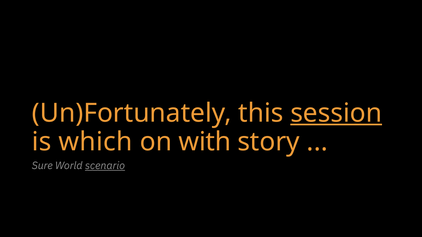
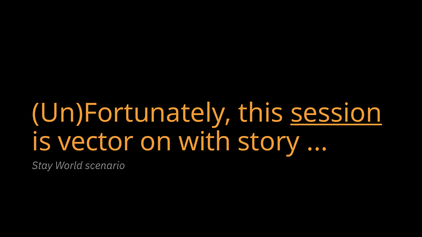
which: which -> vector (96, 142)
Sure: Sure -> Stay (42, 166)
scenario underline: present -> none (105, 166)
